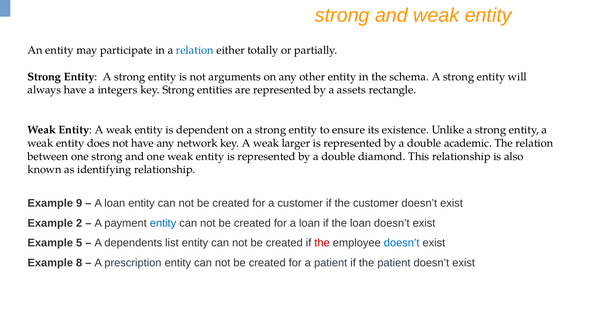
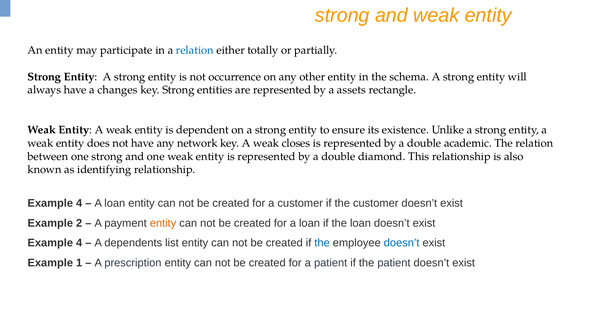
arguments: arguments -> occurrence (235, 77)
integers: integers -> changes (118, 90)
larger: larger -> closes (296, 143)
9: 9 -> 4 (79, 203)
entity colour: blue -> orange (163, 223)
5: 5 -> 4 (79, 243)
the colour: red -> blue (322, 243)
8: 8 -> 1 (79, 263)
